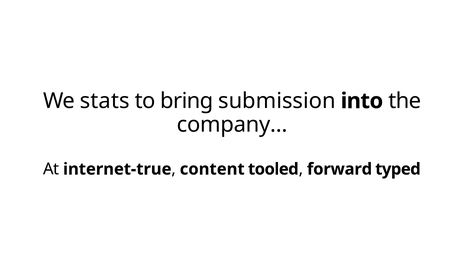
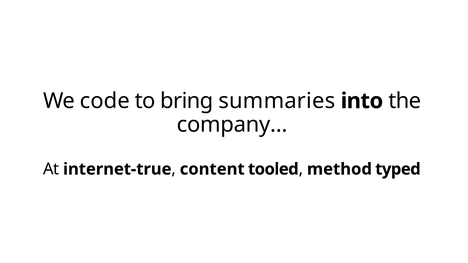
stats: stats -> code (105, 101)
submission: submission -> summaries (277, 101)
forward: forward -> method (339, 169)
